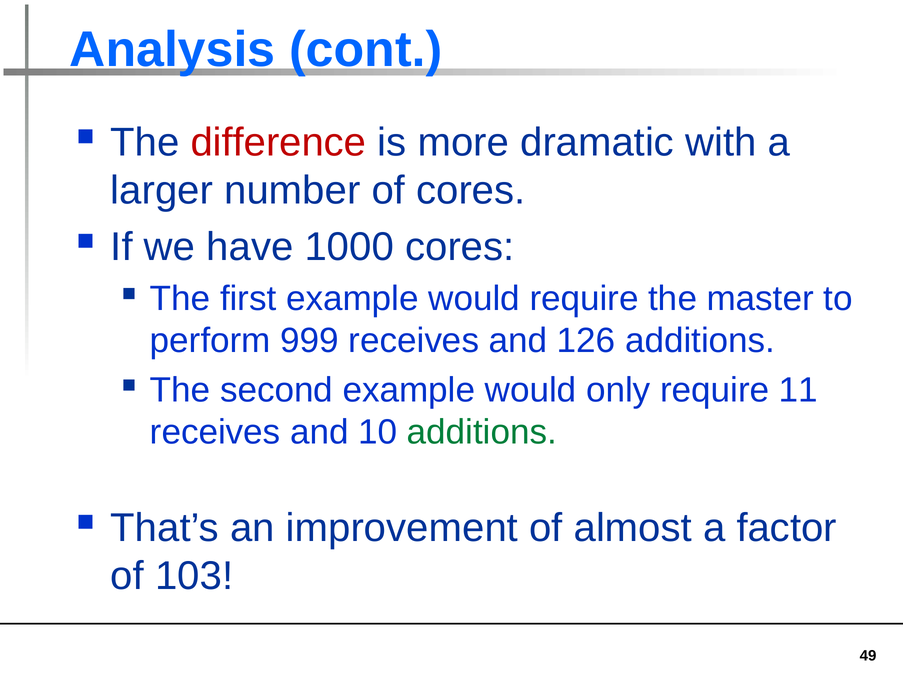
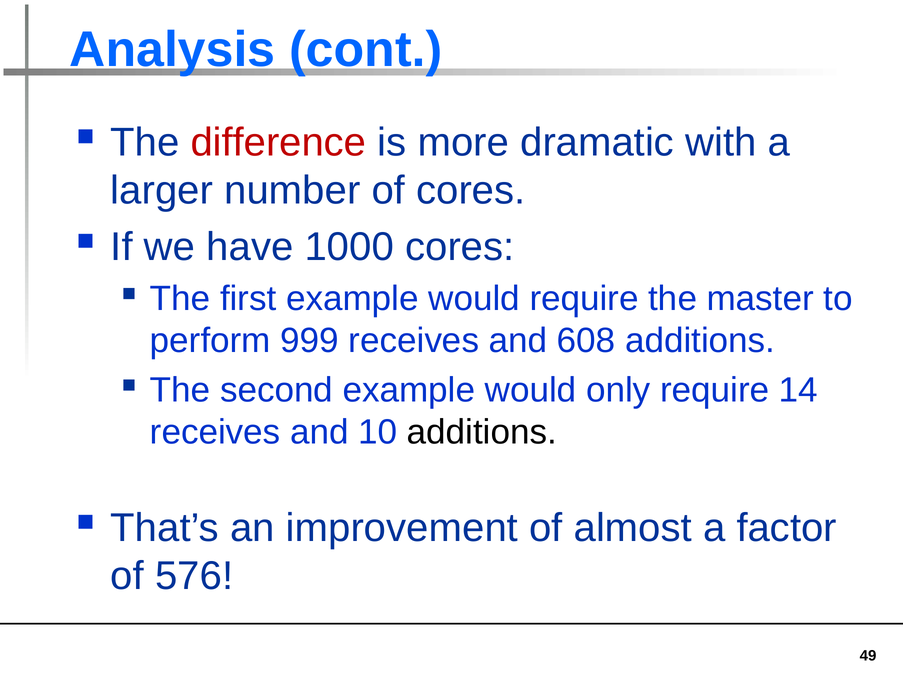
126: 126 -> 608 (586, 341)
11: 11 -> 14 (798, 390)
additions colour: green -> black (482, 432)
103: 103 -> 576 (194, 576)
